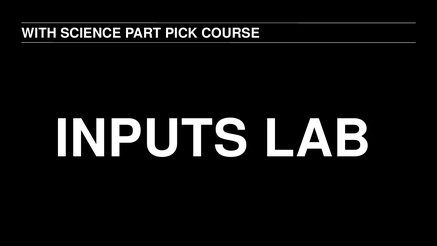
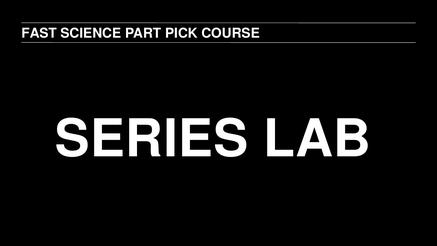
WITH: WITH -> FAST (39, 33)
INPUTS: INPUTS -> SERIES (152, 139)
